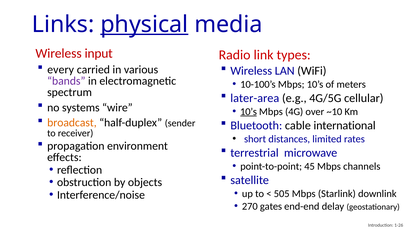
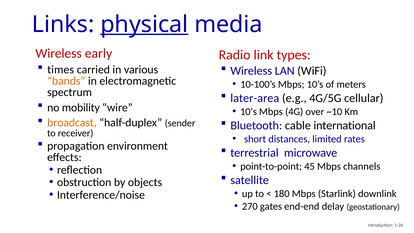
input: input -> early (99, 54)
every: every -> times (61, 70)
bands colour: purple -> orange (66, 81)
systems: systems -> mobility (81, 108)
10’s underline: present -> none (249, 112)
505: 505 -> 180 (282, 194)
